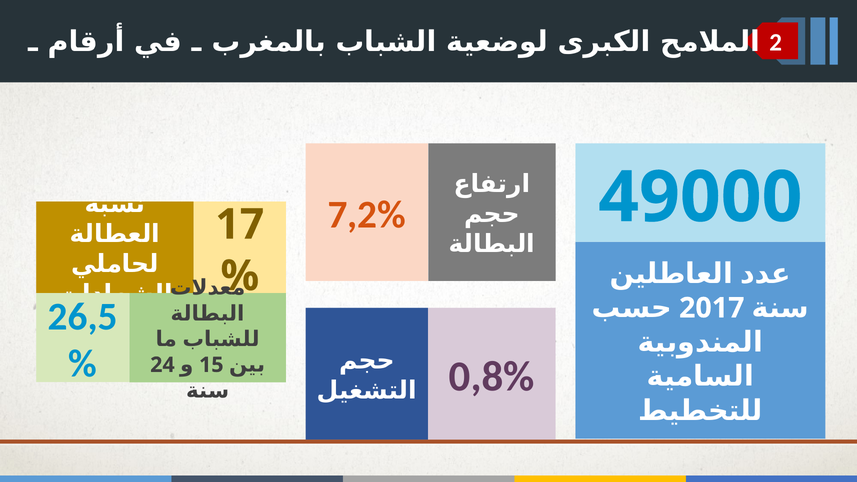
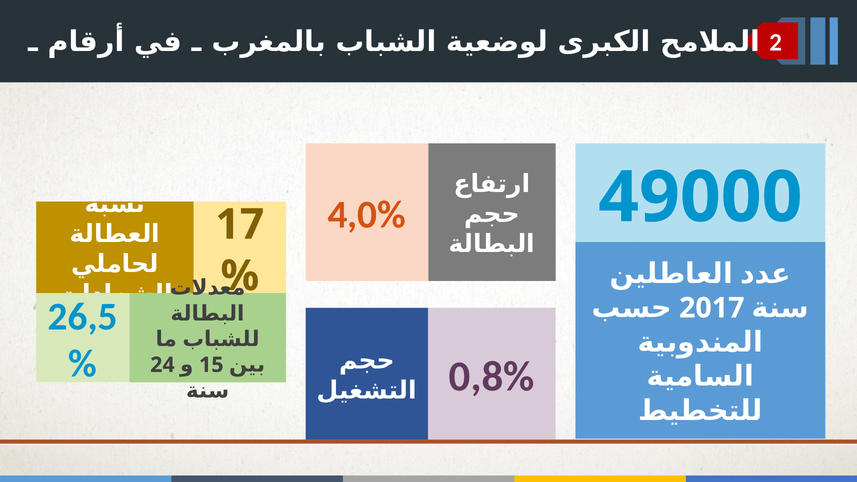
7,2%: 7,2% -> 4,0% (367, 215)
